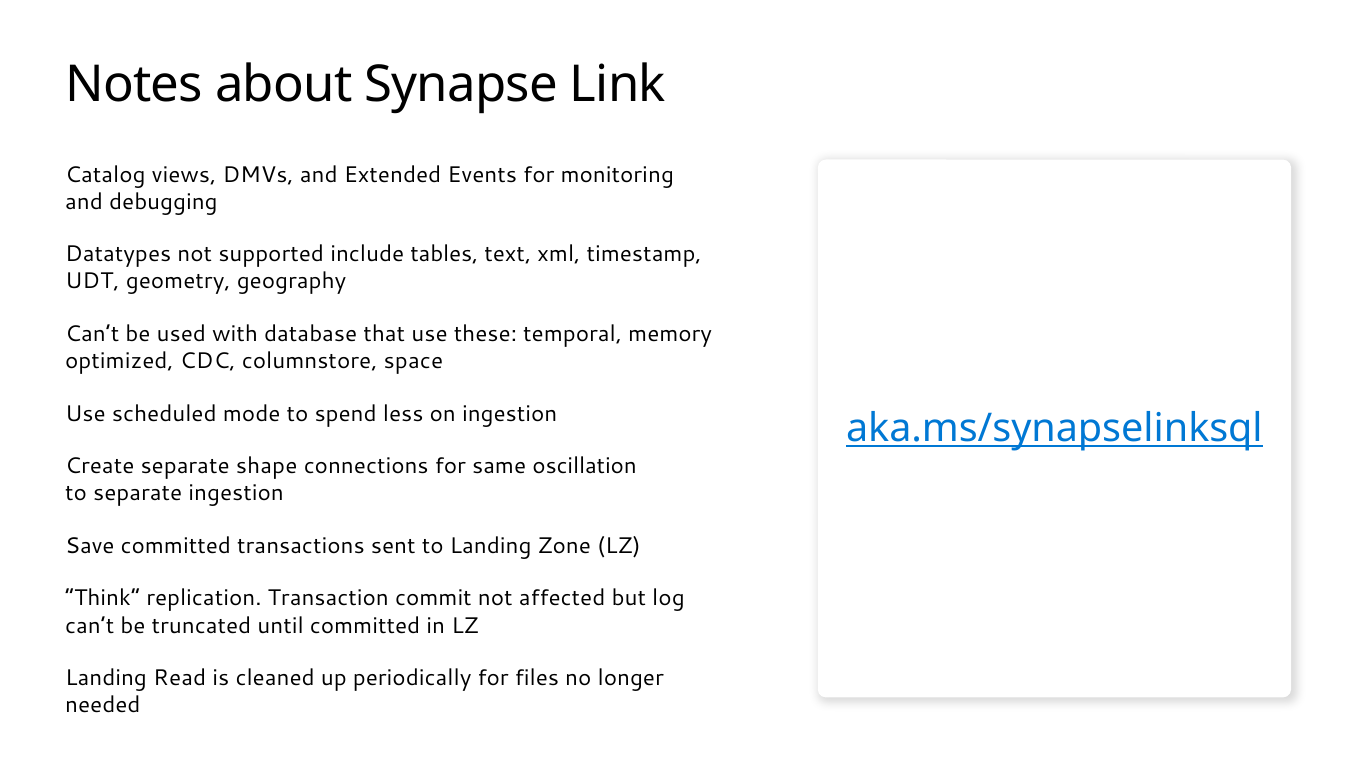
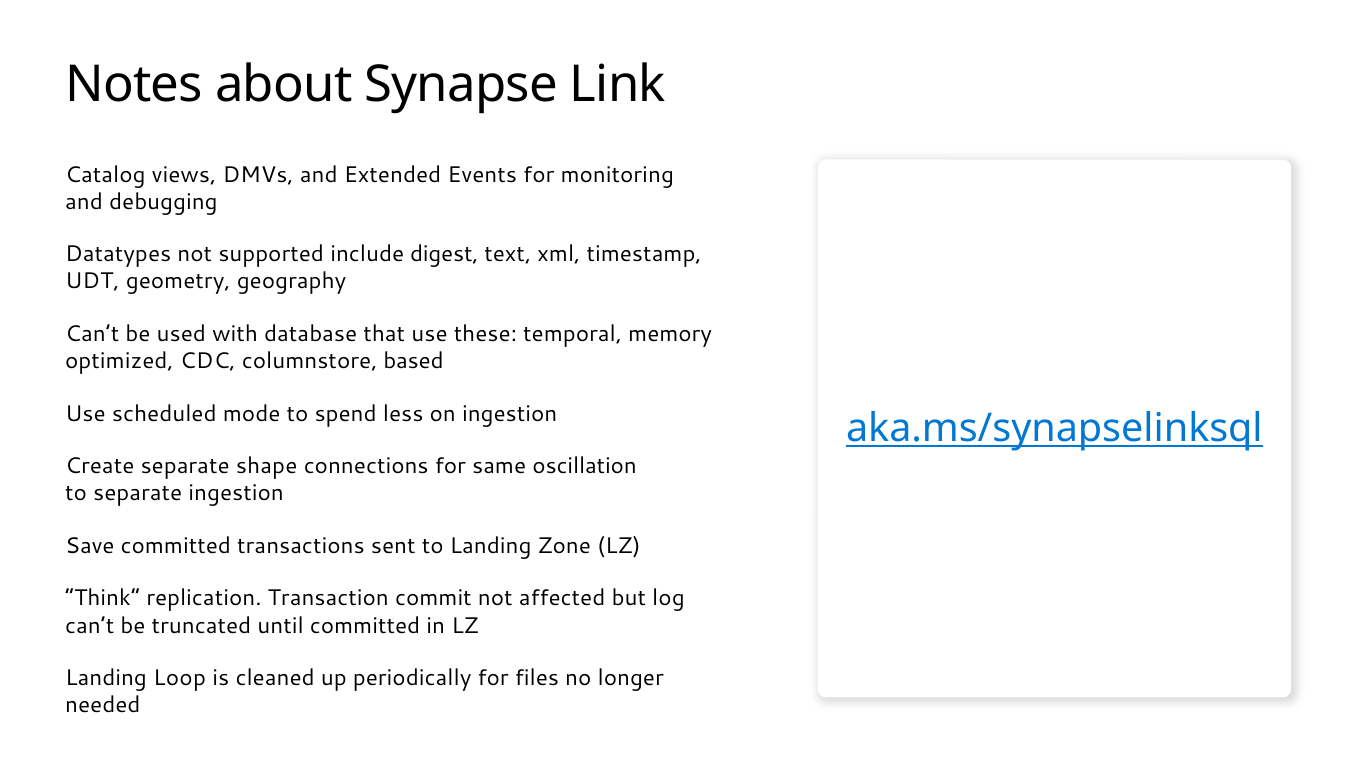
tables: tables -> digest (444, 254)
space: space -> based (414, 361)
Read: Read -> Loop (180, 678)
